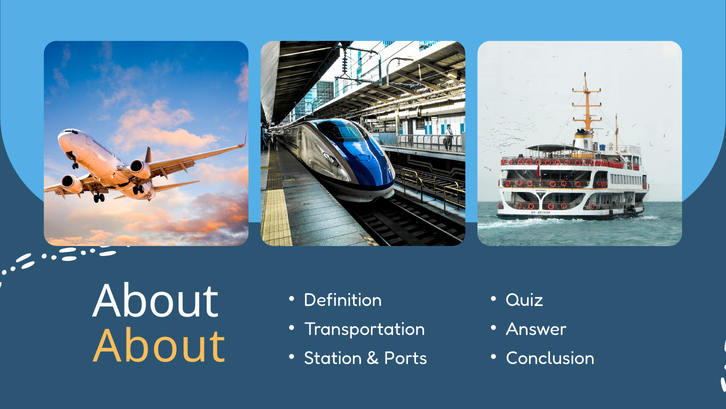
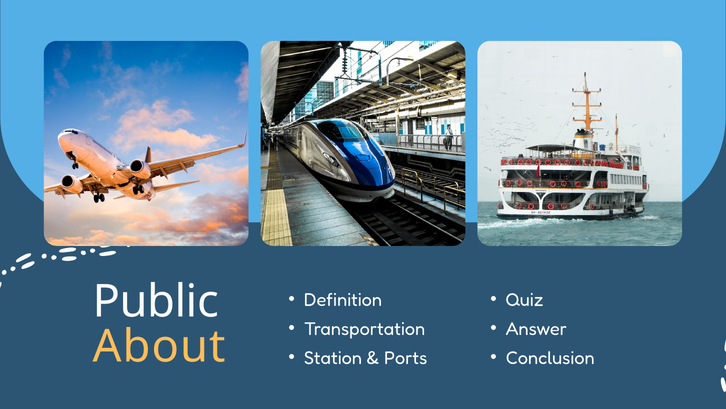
About: About -> Public (156, 301)
